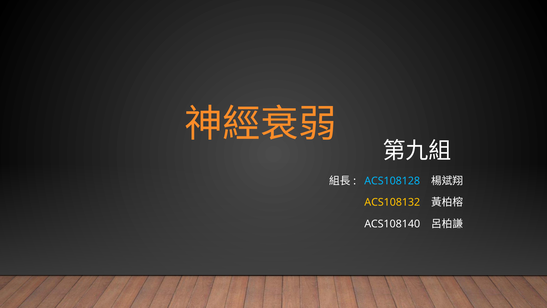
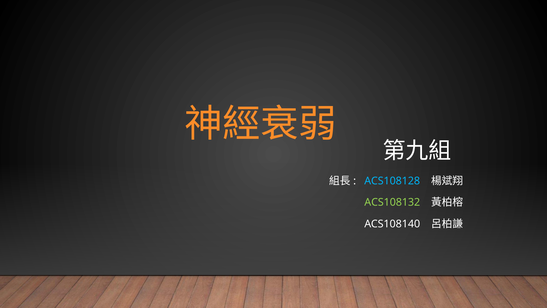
ACS108132 colour: yellow -> light green (392, 202)
